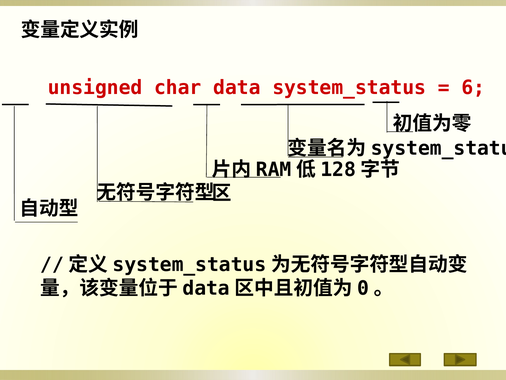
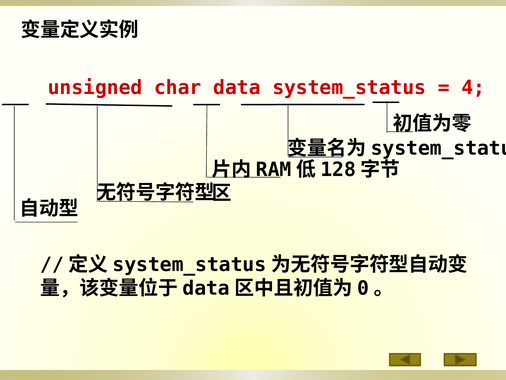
6: 6 -> 4 (473, 88)
